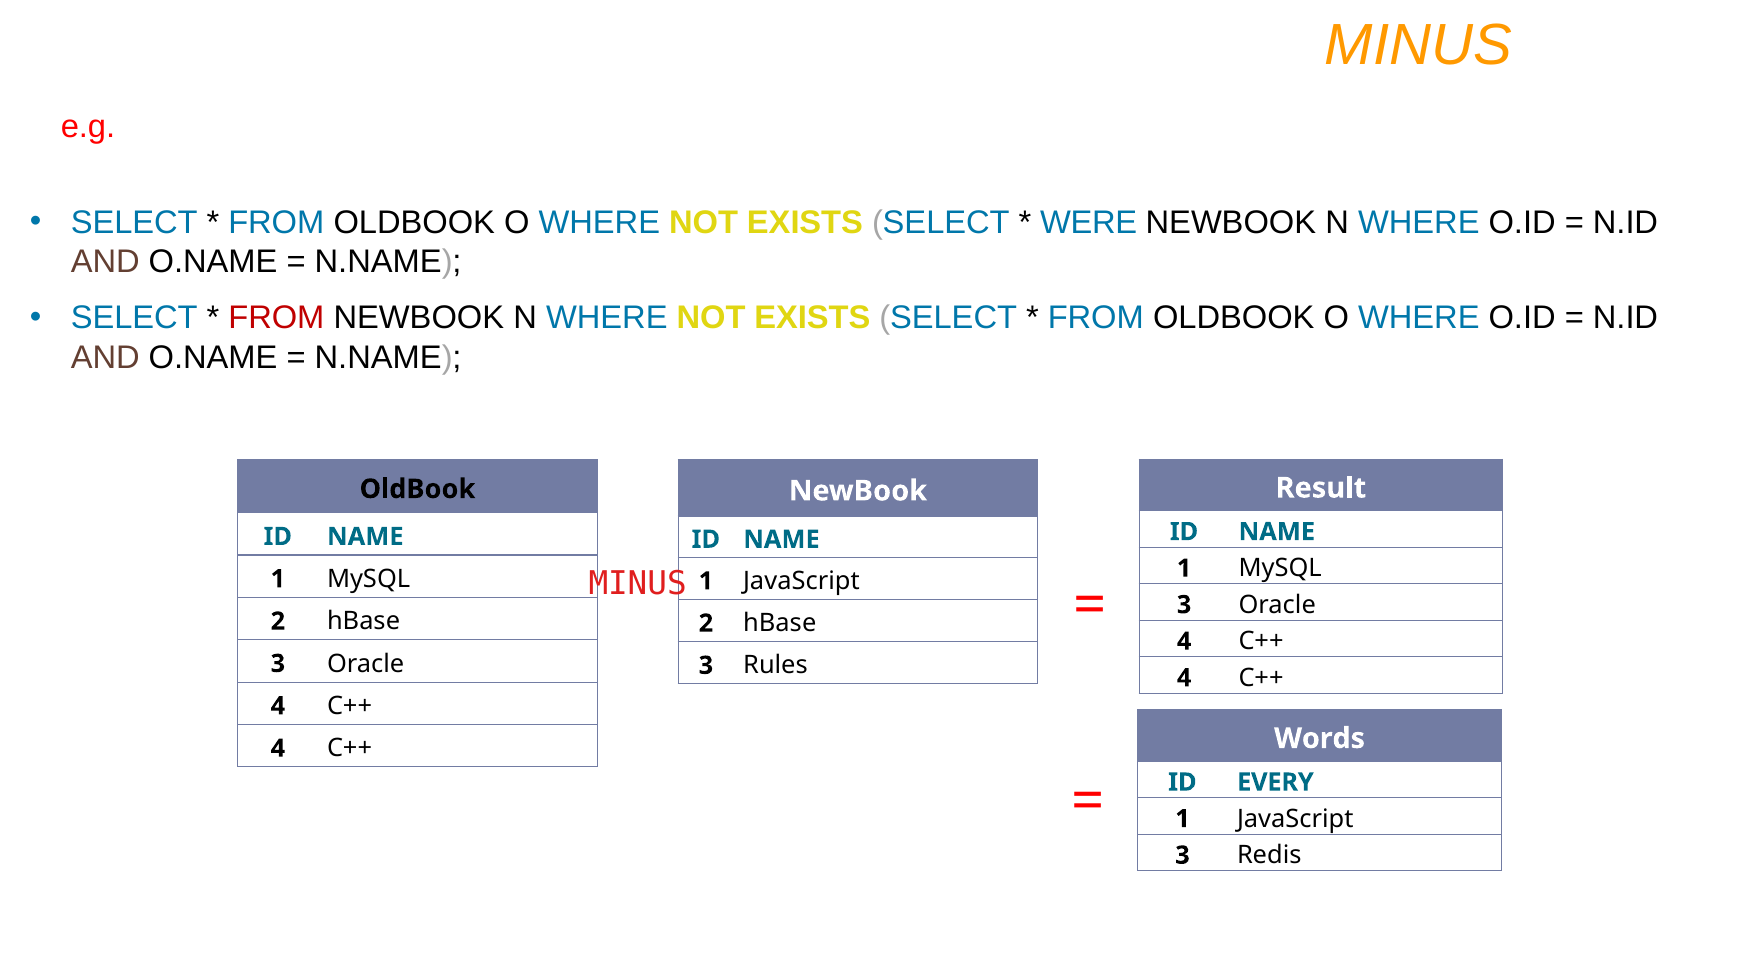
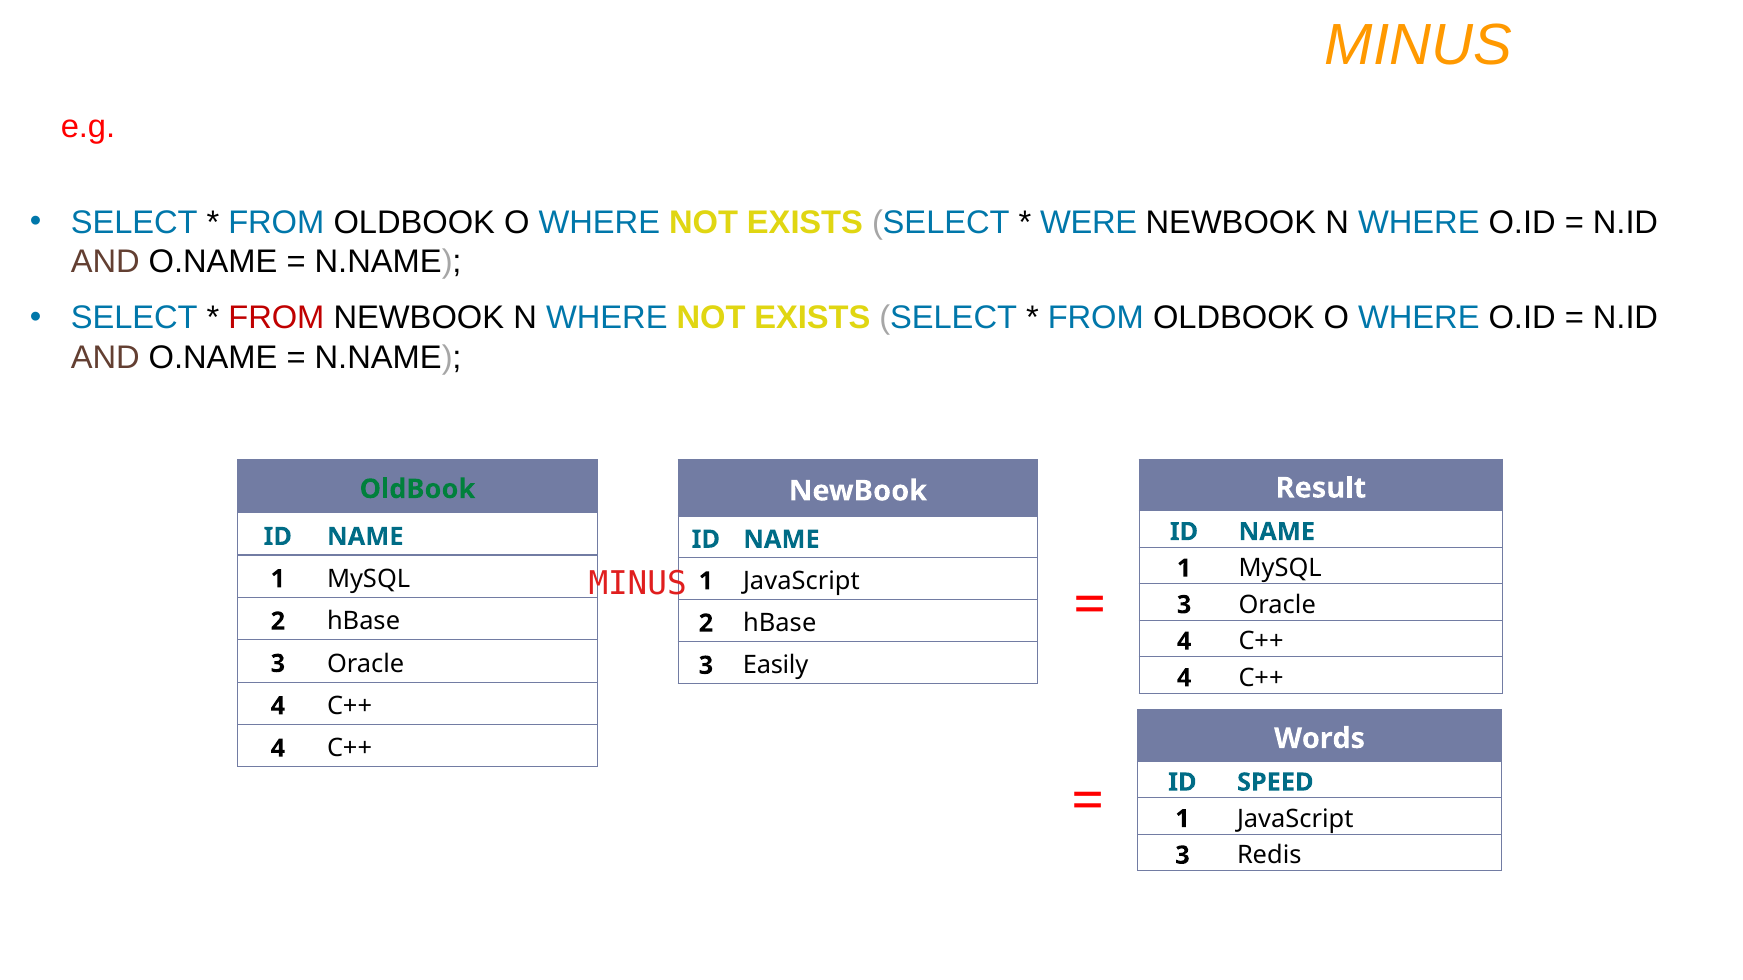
OldBook colour: black -> green (417, 489)
Rules: Rules -> Easily (776, 666)
EVERY: EVERY -> SPEED (1275, 783)
